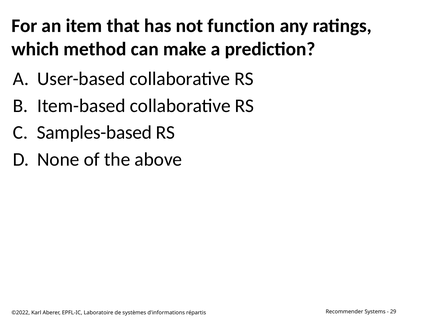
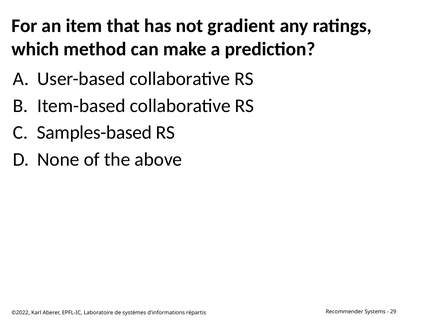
function: function -> gradient (241, 26)
